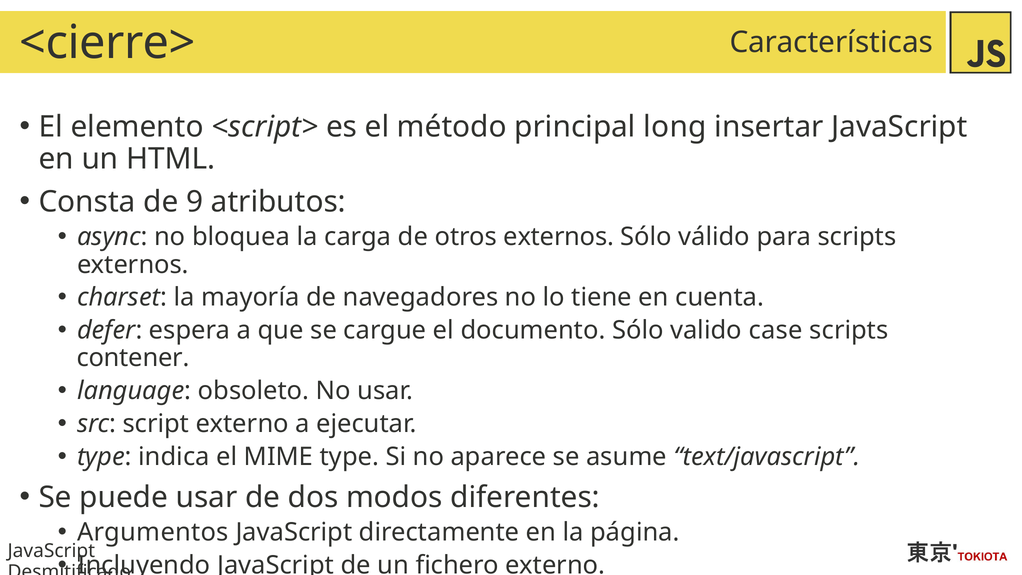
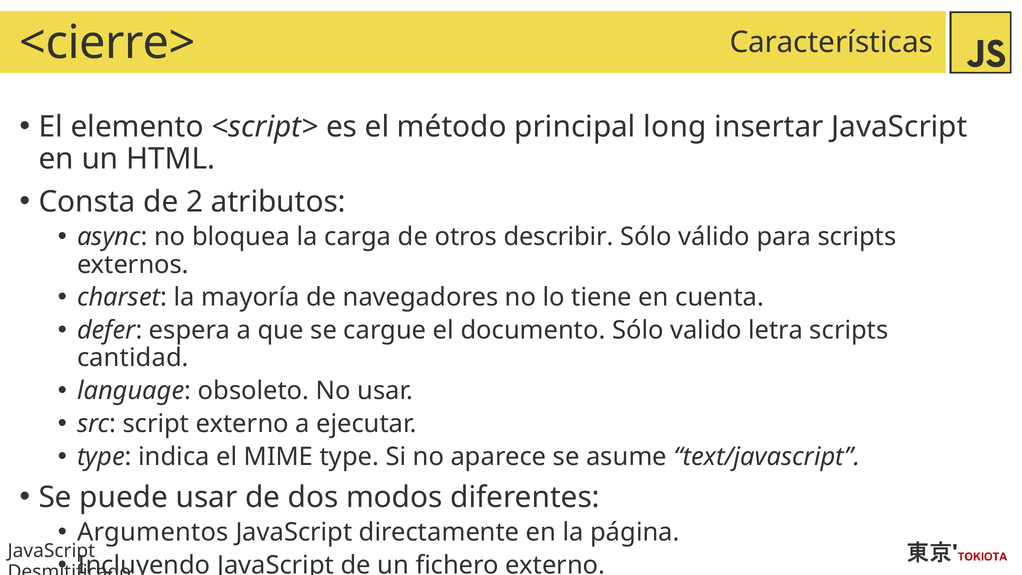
9: 9 -> 2 (195, 202)
otros externos: externos -> describir (559, 237)
case: case -> letra (776, 330)
contener: contener -> cantidad (133, 358)
